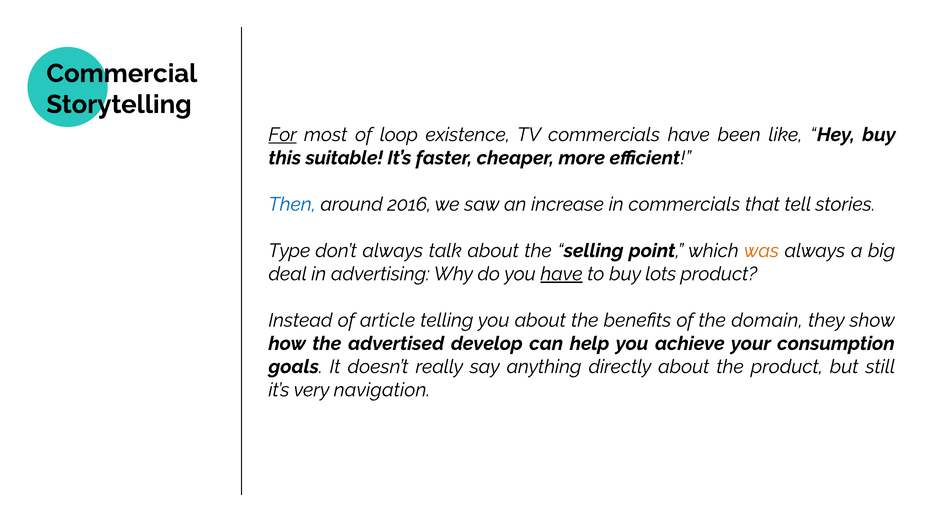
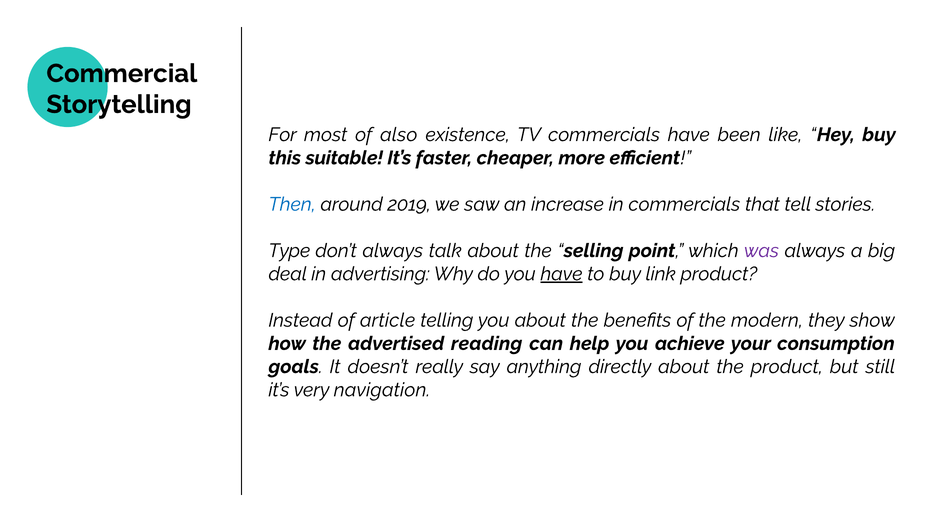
For underline: present -> none (283, 135)
loop: loop -> also (399, 135)
2016: 2016 -> 2019 (409, 205)
was colour: orange -> purple (761, 251)
lots: lots -> link (661, 274)
domain: domain -> modern (767, 321)
develop: develop -> reading (487, 344)
